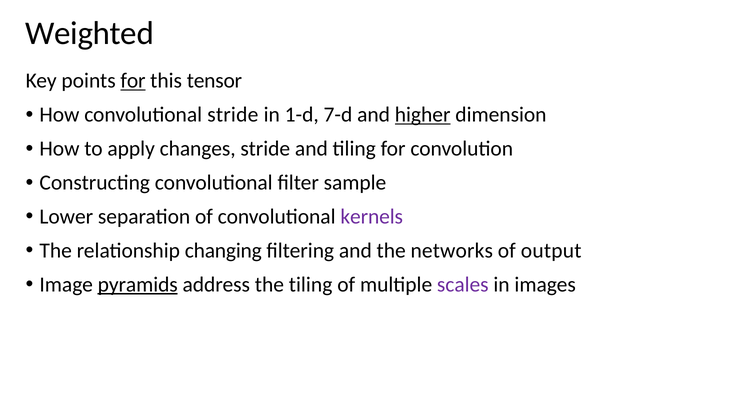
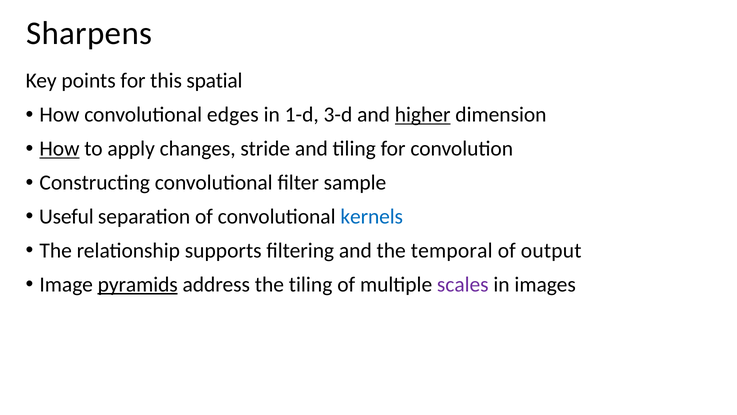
Weighted: Weighted -> Sharpens (89, 33)
for underline: present -> none (133, 81)
tensor: tensor -> spatial (214, 81)
convolutional stride: stride -> edges (233, 115)
7-d: 7-d -> 3-d (338, 115)
How underline: none -> present (59, 149)
Lower: Lower -> Useful (66, 216)
kernels colour: purple -> blue (372, 216)
changing: changing -> supports (223, 250)
networks: networks -> temporal (452, 250)
